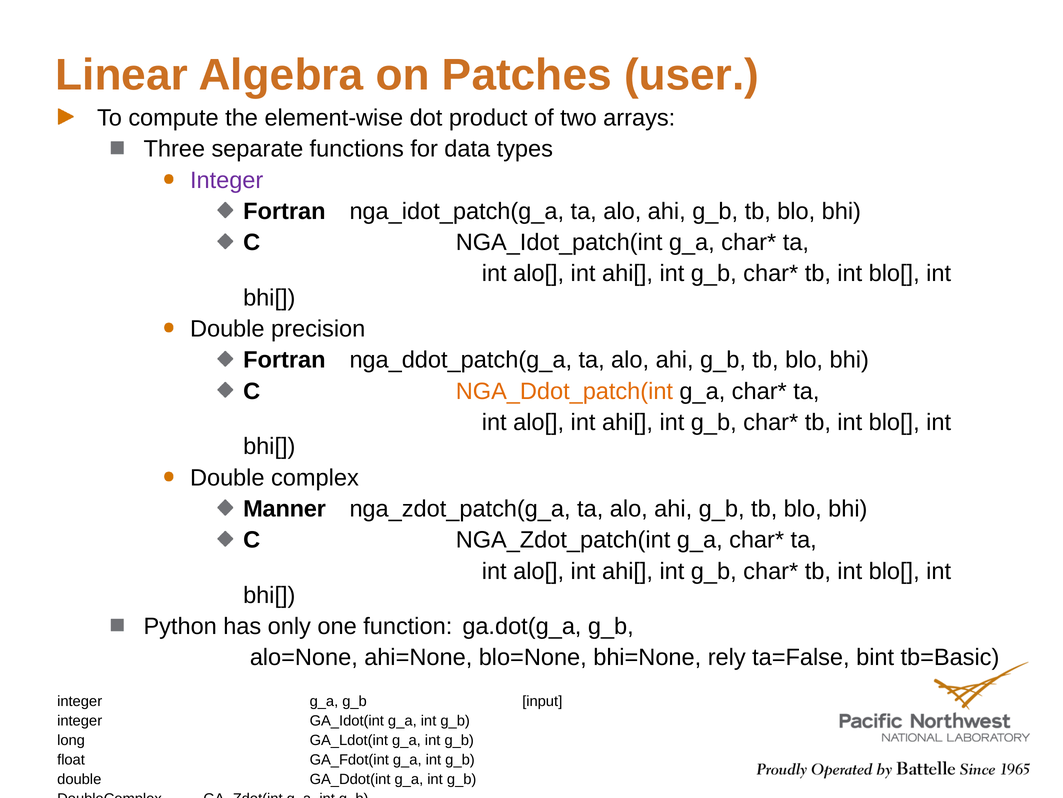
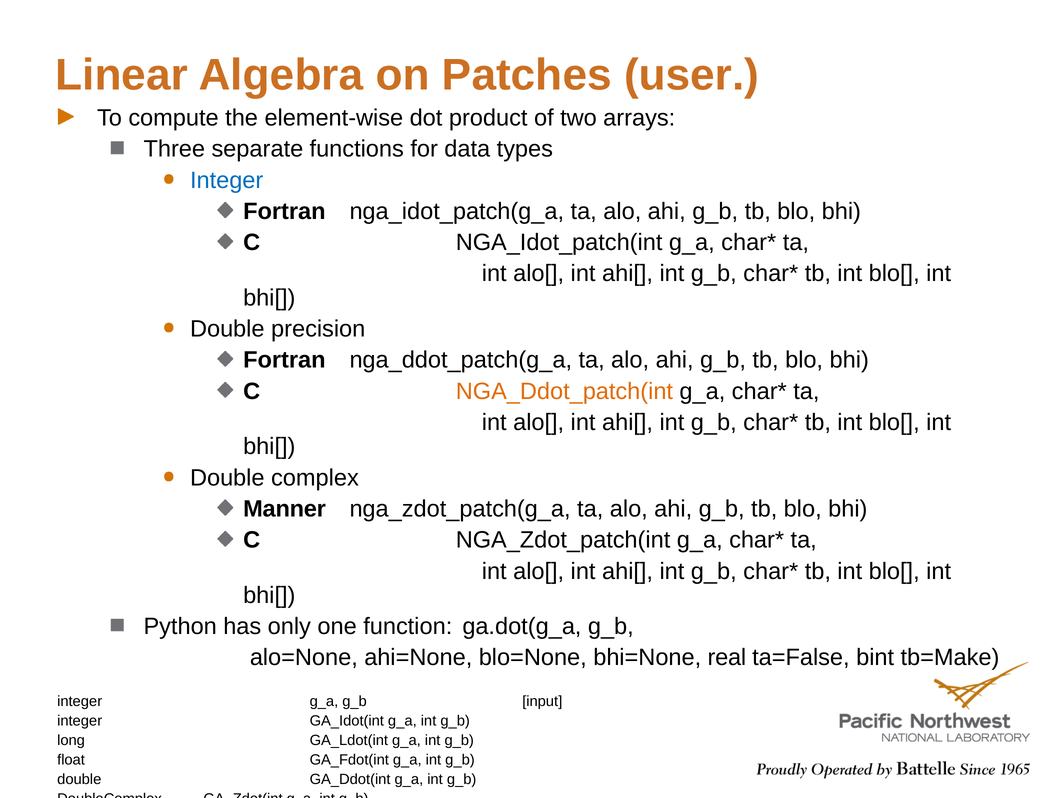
Integer colour: purple -> blue (227, 180)
rely: rely -> real (727, 657)
tb=Basic: tb=Basic -> tb=Make (950, 657)
